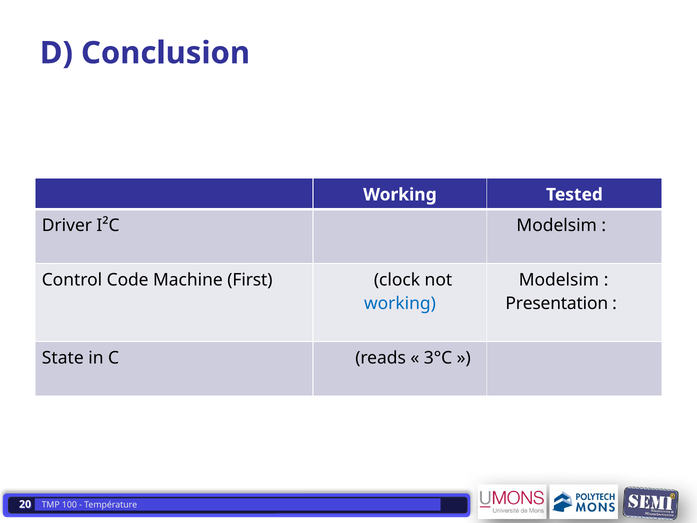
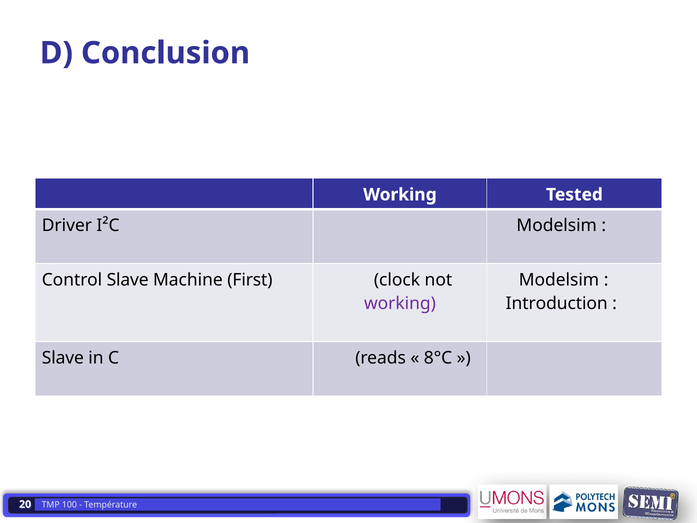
Control Code: Code -> Slave (128, 280)
working colour: blue -> purple (400, 303)
Presentation: Presentation -> Introduction (557, 303)
State: State -> Slave (63, 358)
3°C: 3°C -> 8°C (438, 358)
